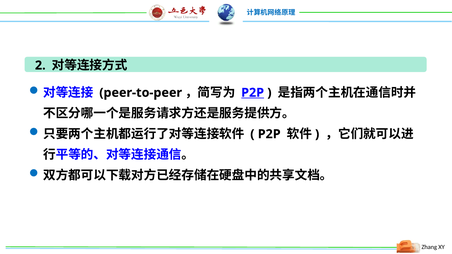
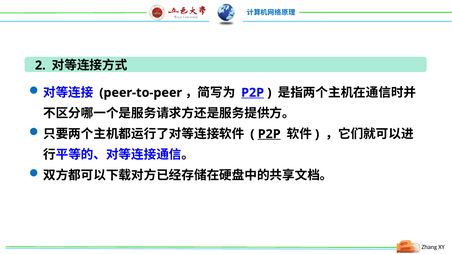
P2P underline: none -> present (269, 134)
